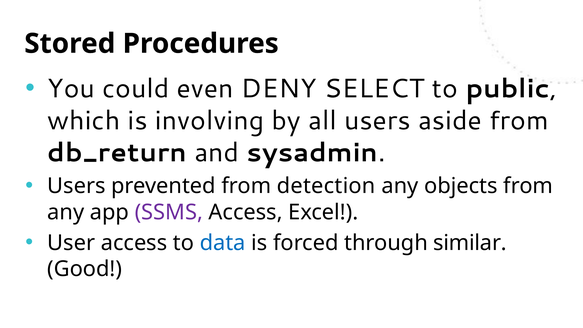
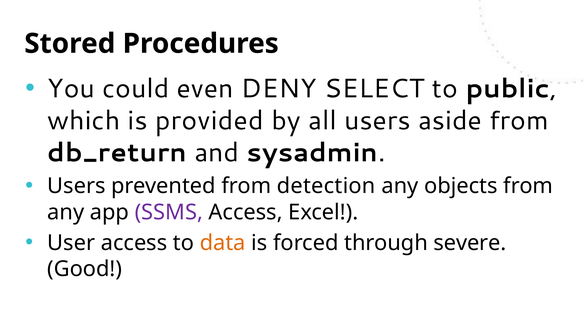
involving: involving -> provided (209, 121)
data colour: blue -> orange (223, 243)
similar: similar -> severe (470, 243)
